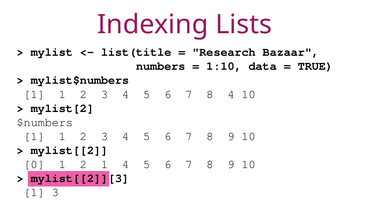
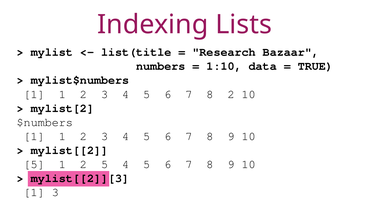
8 4: 4 -> 2 (231, 94)
0: 0 -> 5 (34, 165)
2 1: 1 -> 5 (105, 165)
